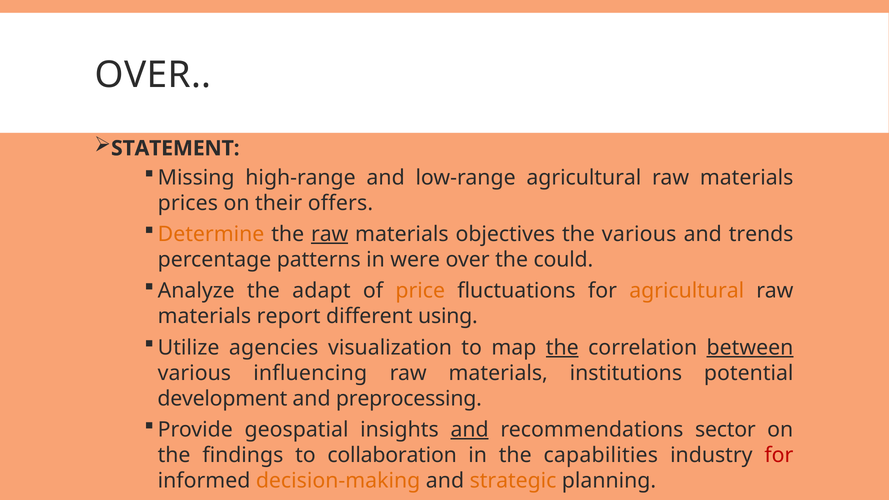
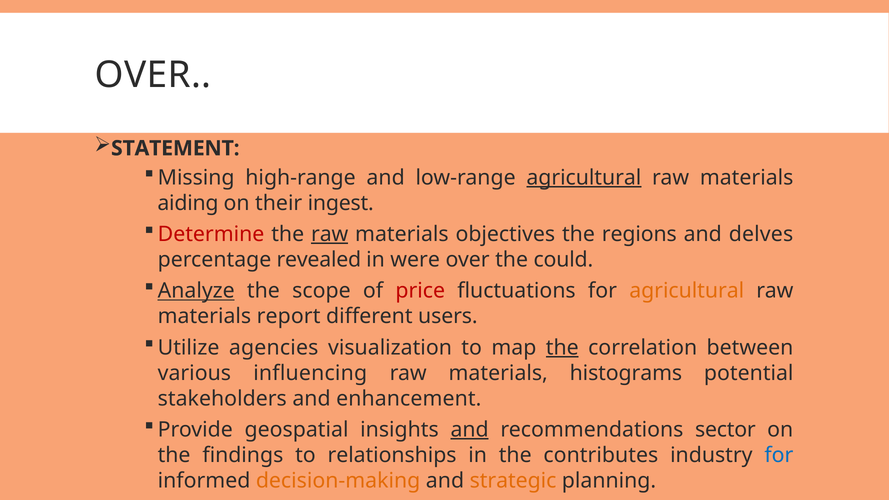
agricultural underline: none -> present (584, 178)
prices: prices -> aiding (188, 203)
offers: offers -> ingest (341, 203)
Determine colour: orange -> red (211, 234)
the various: various -> regions (639, 234)
trends: trends -> delves (761, 234)
patterns: patterns -> revealed (319, 260)
Analyze underline: none -> present (196, 291)
adapt: adapt -> scope (321, 291)
price colour: orange -> red (420, 291)
using: using -> users (448, 316)
between underline: present -> none (750, 348)
institutions: institutions -> histograms (626, 373)
development: development -> stakeholders (222, 399)
preprocessing: preprocessing -> enhancement (409, 399)
collaboration: collaboration -> relationships (392, 455)
capabilities: capabilities -> contributes (601, 455)
for colour: red -> blue (779, 455)
